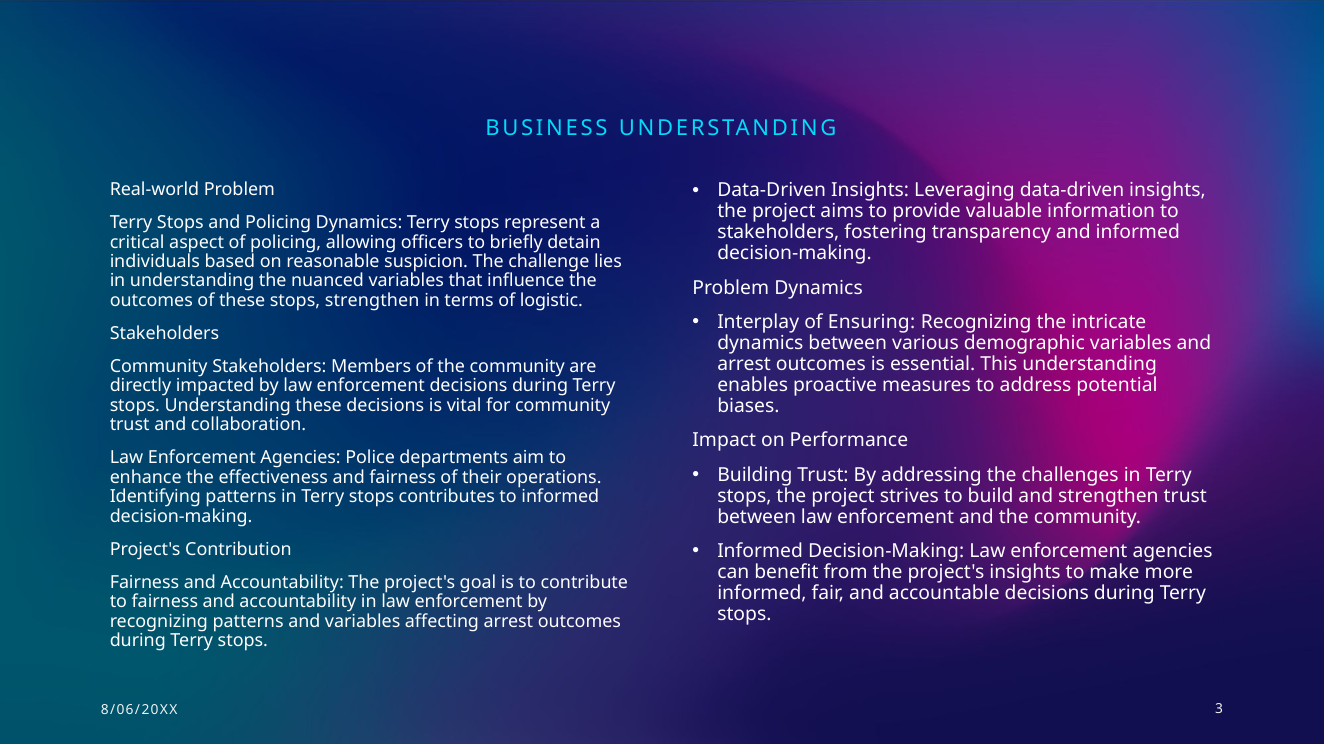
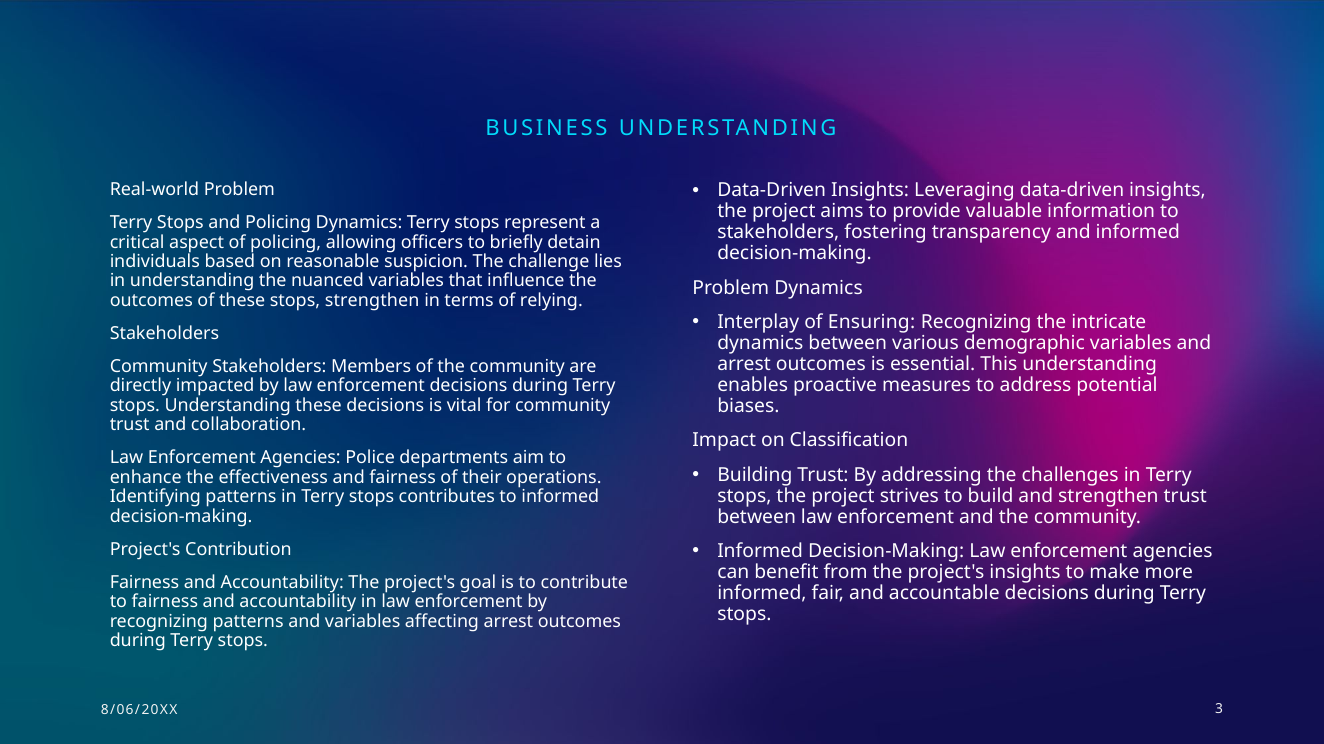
logistic: logistic -> relying (551, 301)
Performance: Performance -> Classification (849, 441)
